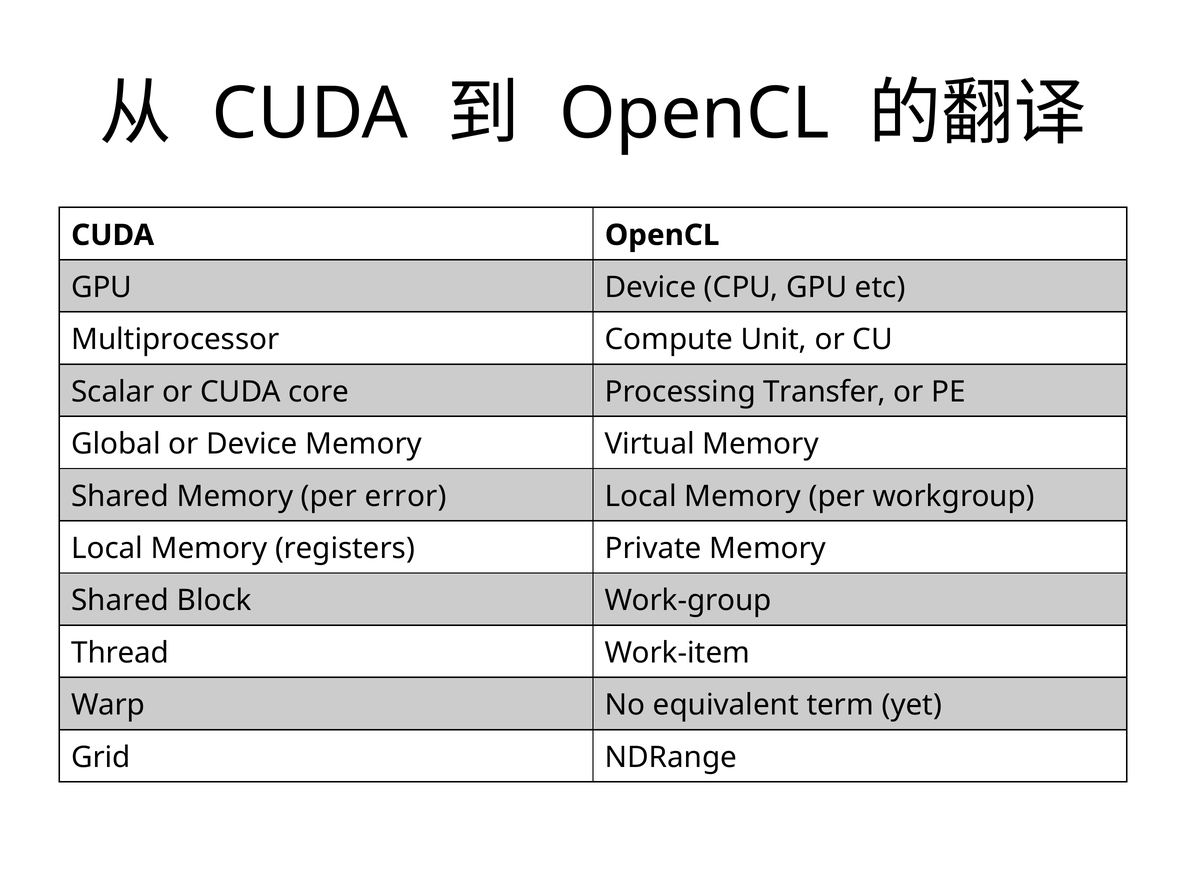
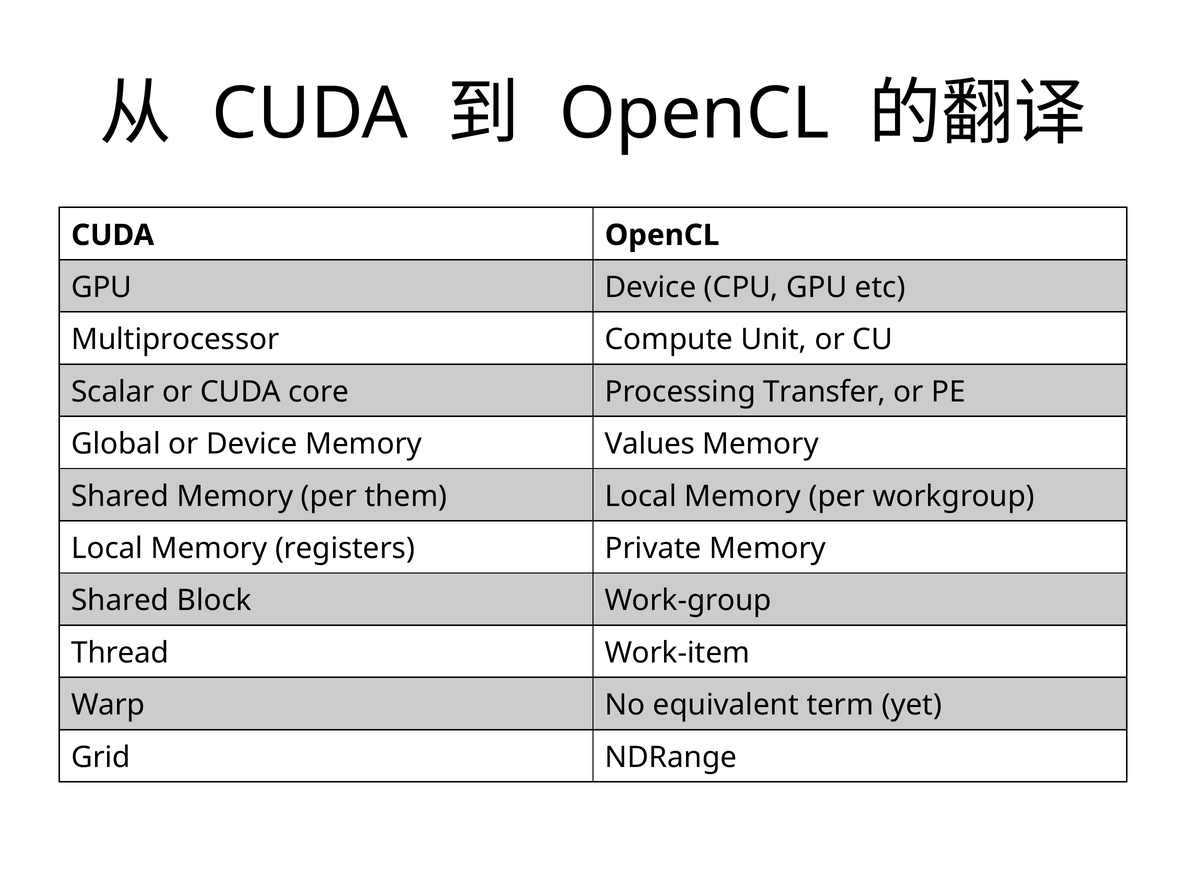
Virtual: Virtual -> Values (650, 444)
error: error -> them (406, 497)
